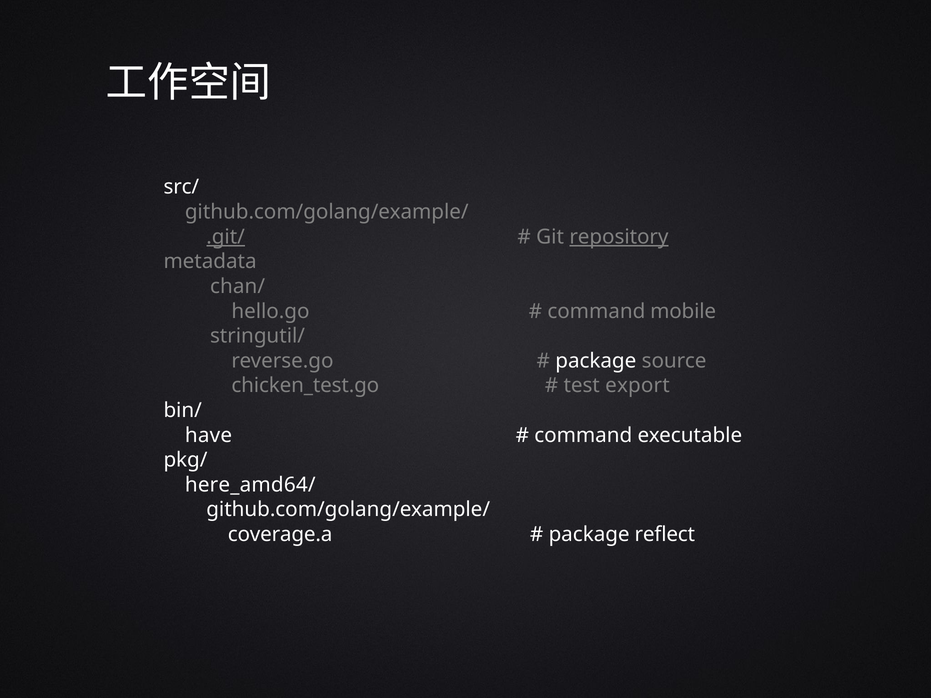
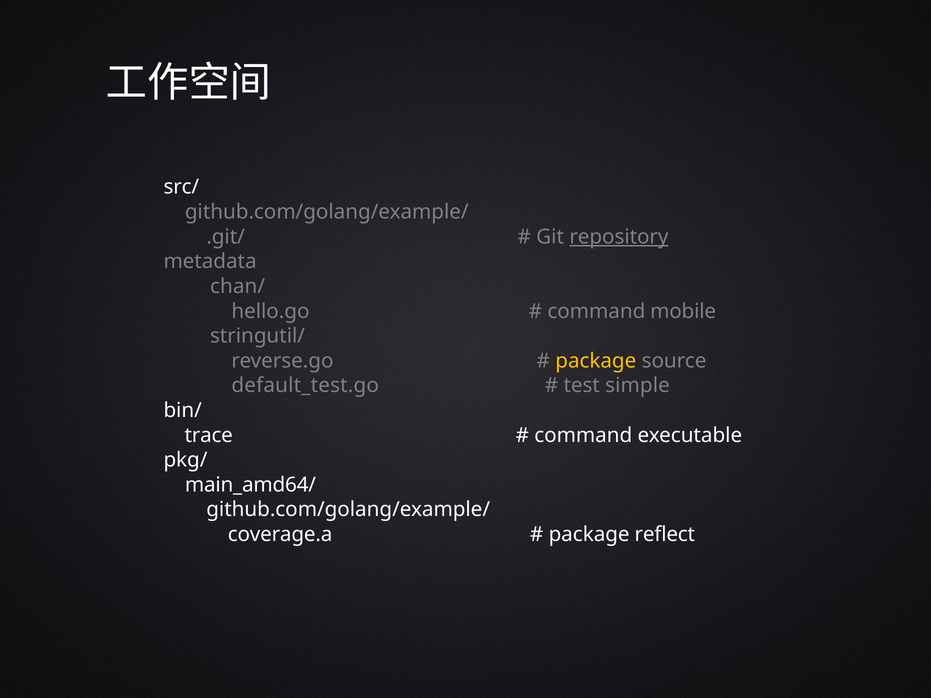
.git/ underline: present -> none (226, 237)
package colour: white -> yellow (596, 361)
chicken_test.go: chicken_test.go -> default_test.go (305, 386)
export: export -> simple (638, 386)
have: have -> trace (209, 435)
here_amd64/: here_amd64/ -> main_amd64/ (250, 485)
